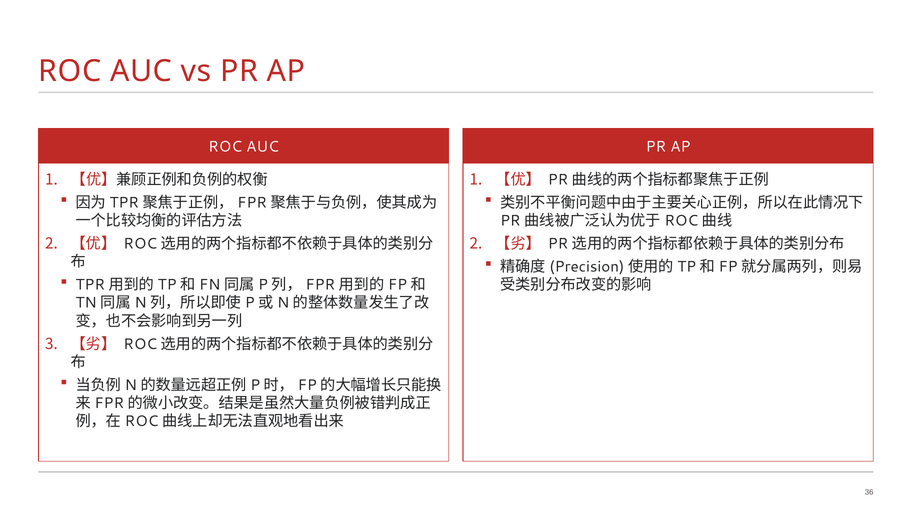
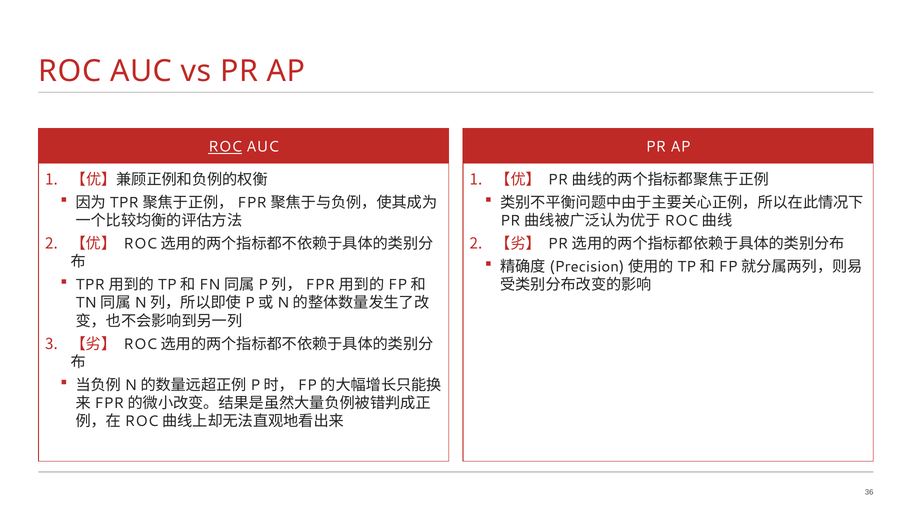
ROC underline: none -> present (225, 147)
